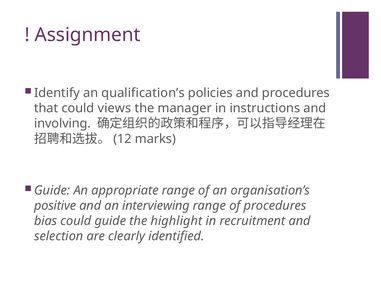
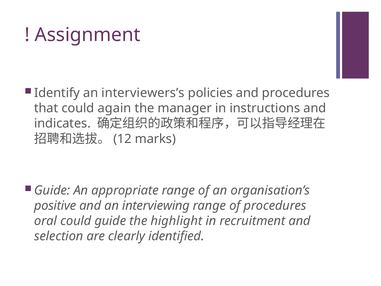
qualification’s: qualification’s -> interviewers’s (143, 93)
views: views -> again (114, 108)
involving: involving -> indicates (62, 123)
bias: bias -> oral (46, 221)
